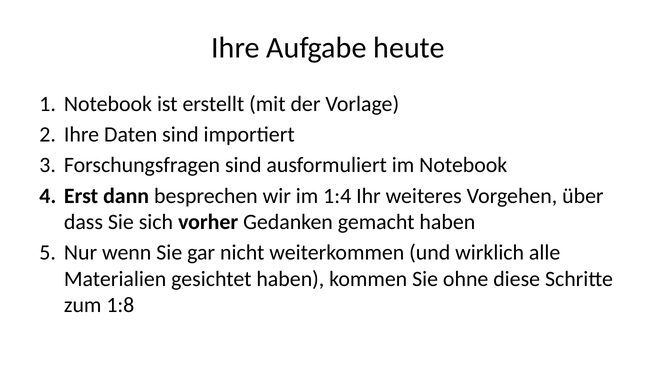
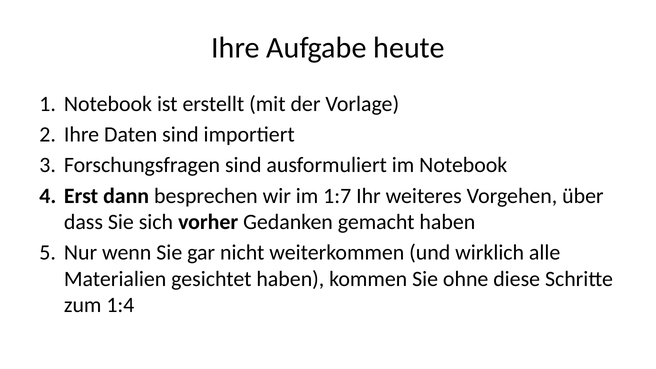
1:4: 1:4 -> 1:7 (337, 196)
1:8: 1:8 -> 1:4 (120, 305)
